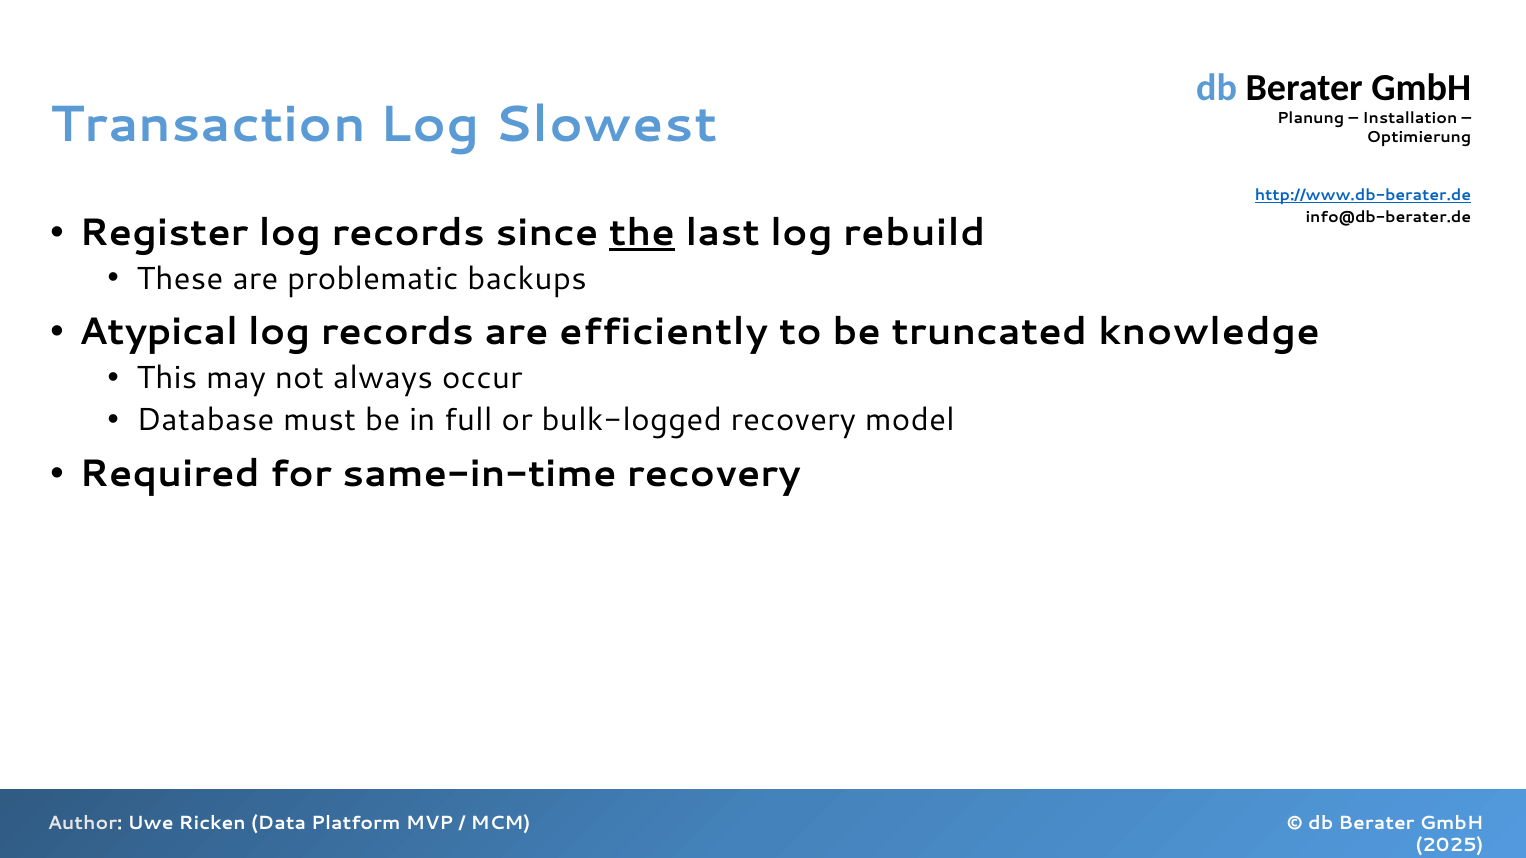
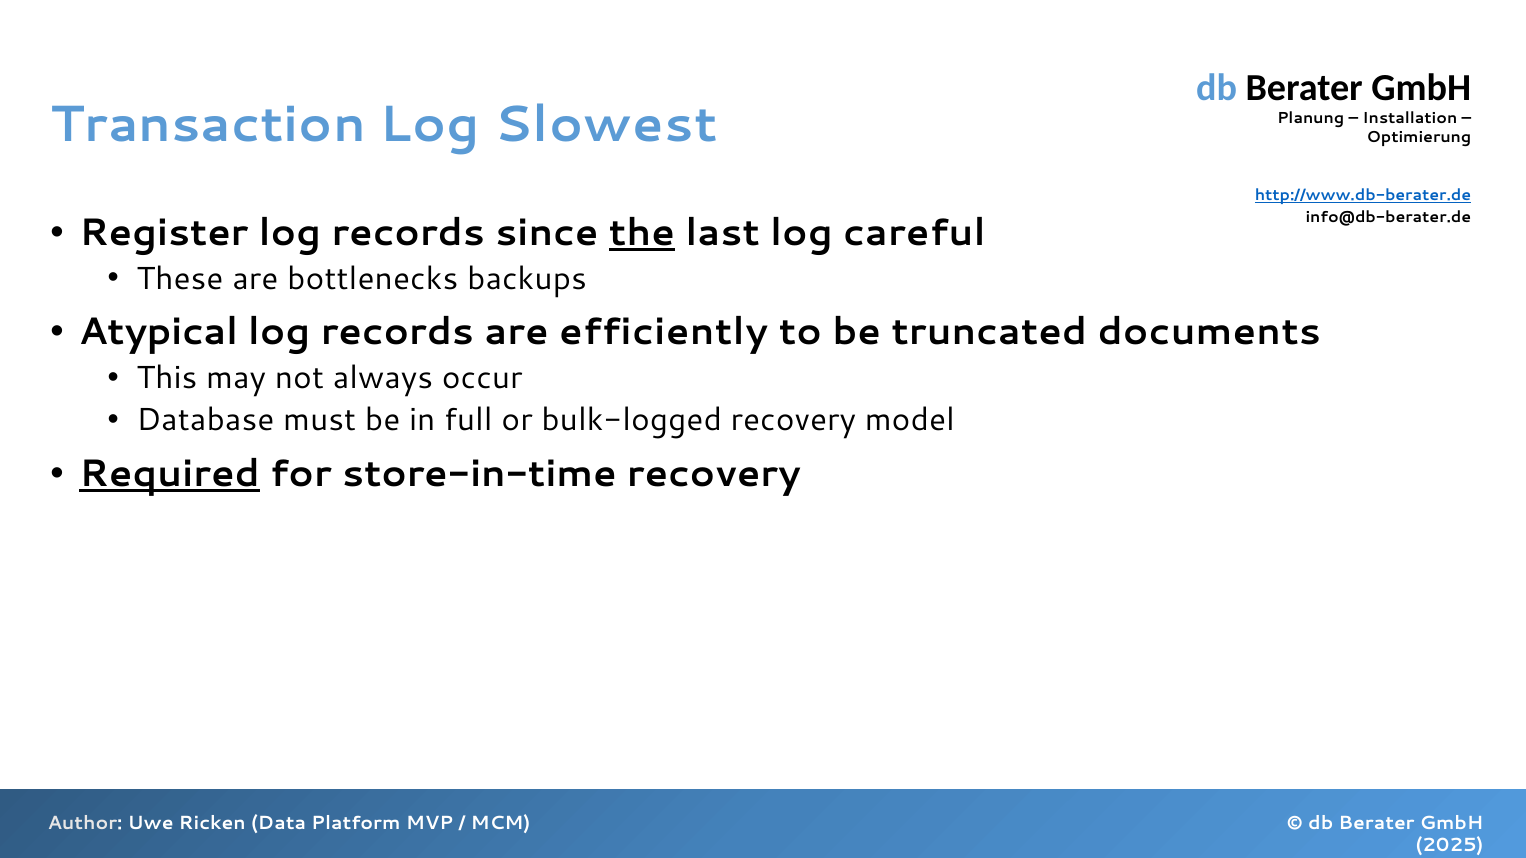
rebuild: rebuild -> careful (914, 233)
problematic: problematic -> bottlenecks (373, 279)
knowledge: knowledge -> documents (1209, 333)
Required underline: none -> present (169, 474)
same-in-time: same-in-time -> store-in-time (479, 474)
